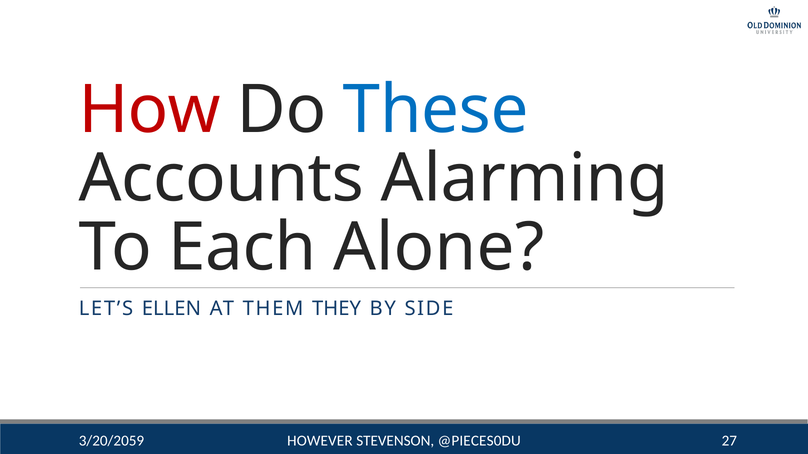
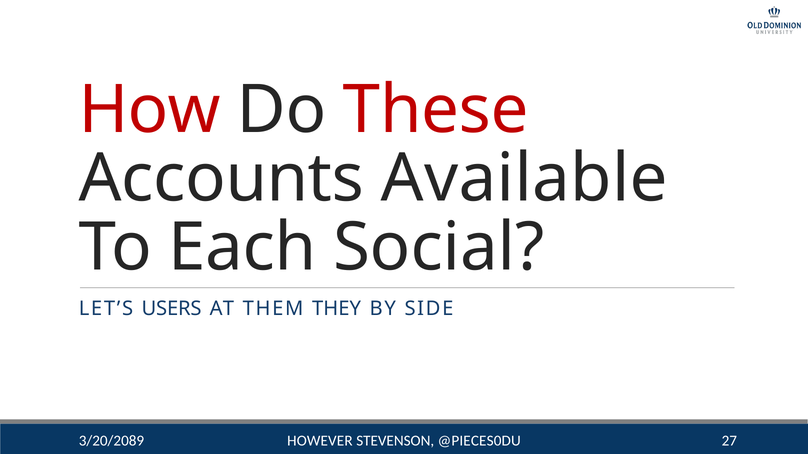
These colour: blue -> red (436, 110)
Alarming: Alarming -> Available (524, 179)
Alone: Alone -> Social (439, 248)
ELLEN: ELLEN -> USERS (172, 309)
3/20/2059: 3/20/2059 -> 3/20/2089 (111, 441)
